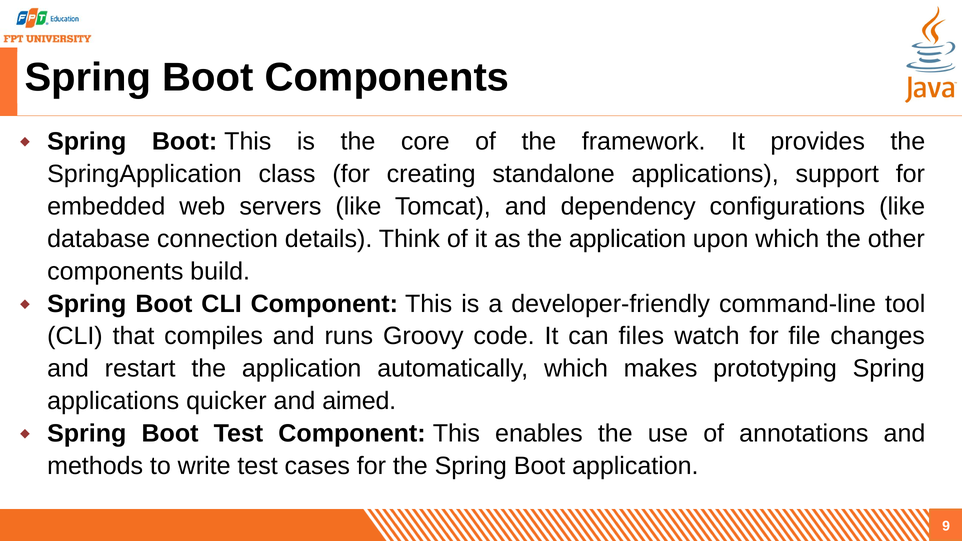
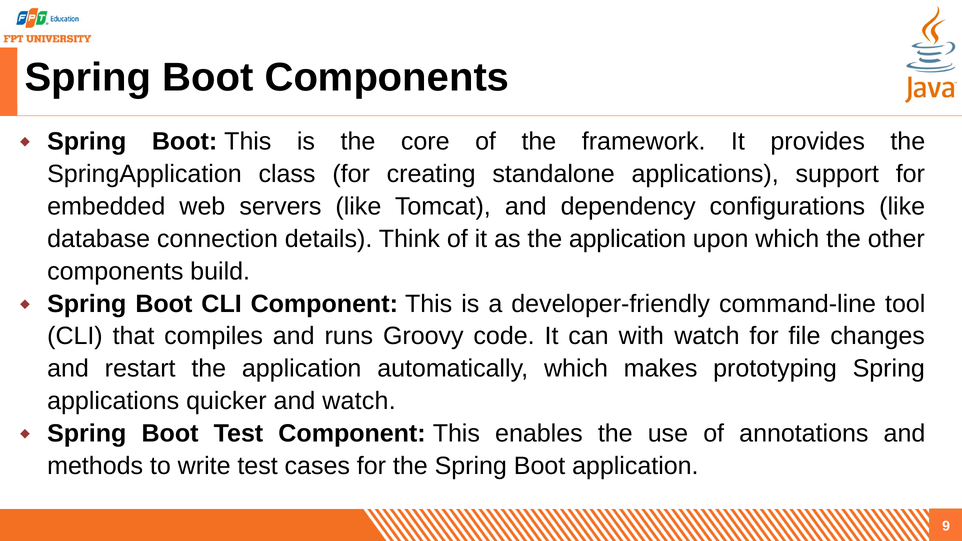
files: files -> with (641, 336)
and aimed: aimed -> watch (359, 401)
